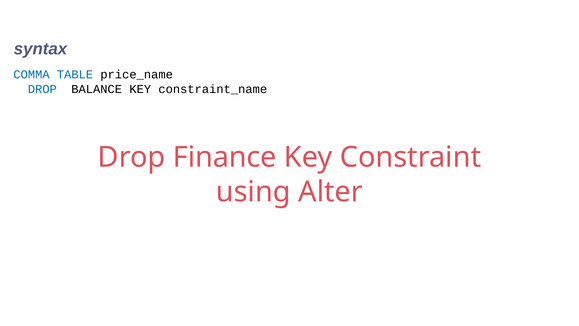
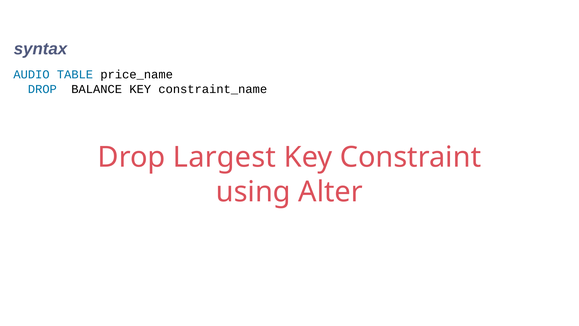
COMMA: COMMA -> AUDIO (31, 74)
Finance: Finance -> Largest (225, 157)
